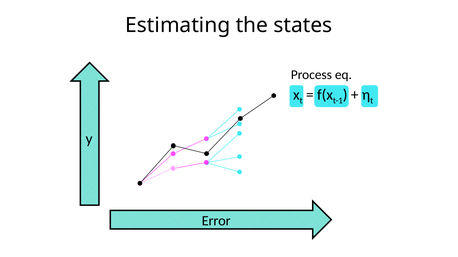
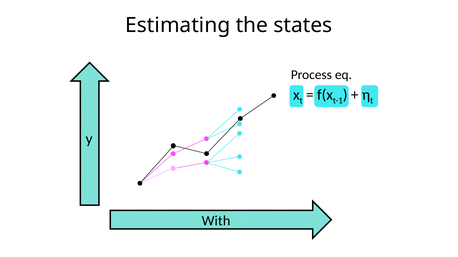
Error: Error -> With (216, 221)
